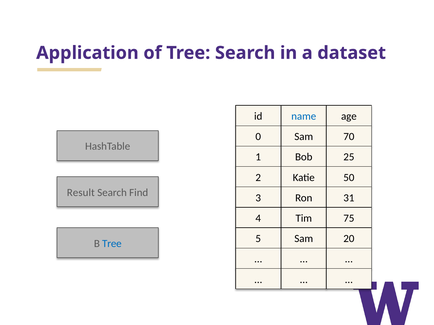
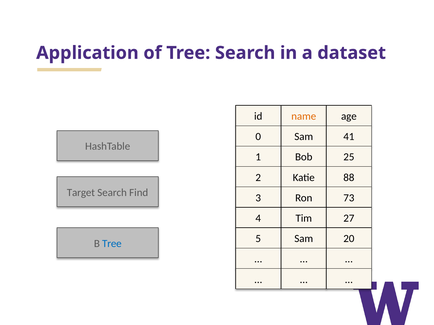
name colour: blue -> orange (304, 116)
70: 70 -> 41 (349, 137)
50: 50 -> 88 (349, 178)
Result: Result -> Target (81, 193)
31: 31 -> 73 (349, 198)
75: 75 -> 27 (349, 219)
